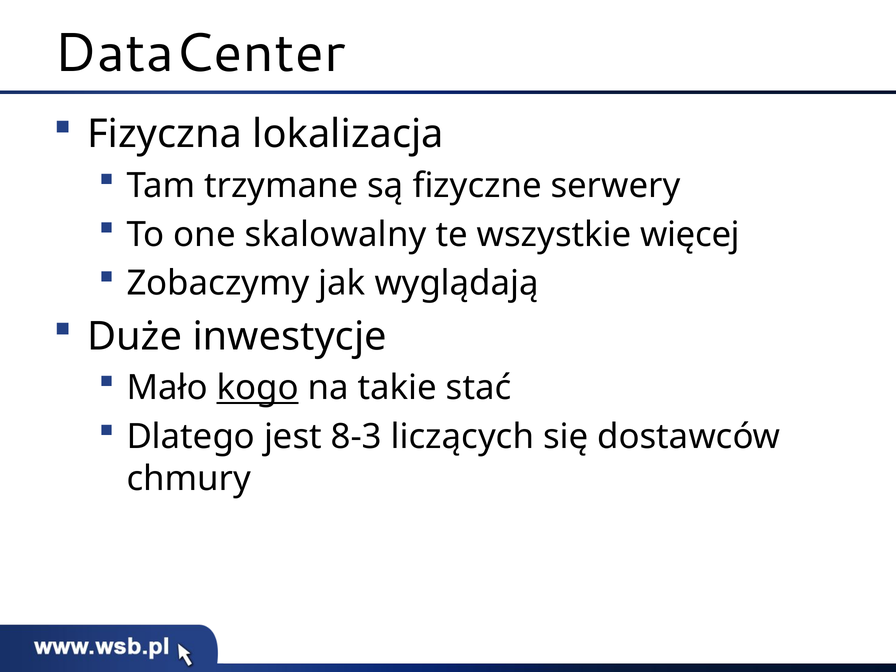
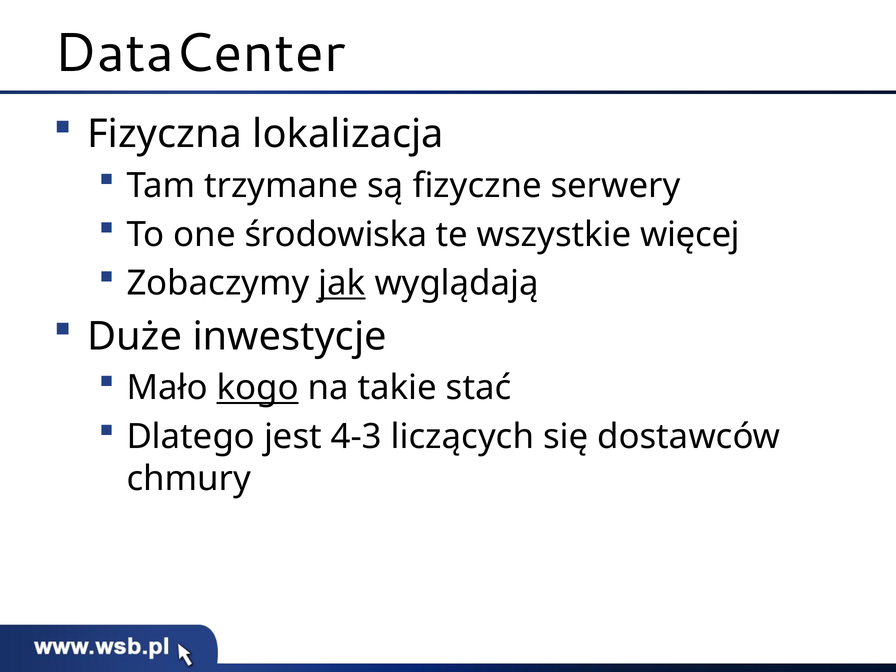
skalowalny: skalowalny -> środowiska (336, 235)
jak underline: none -> present (342, 283)
8-3: 8-3 -> 4-3 (356, 437)
